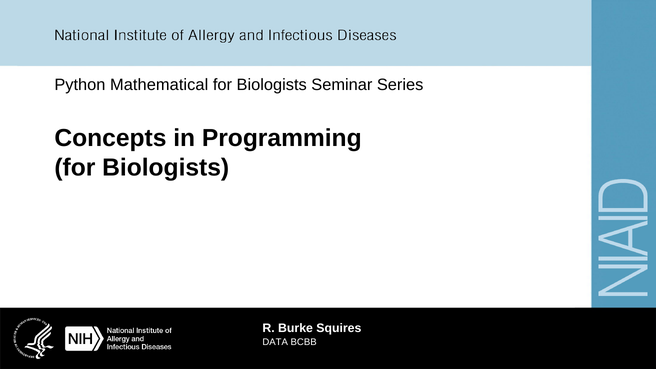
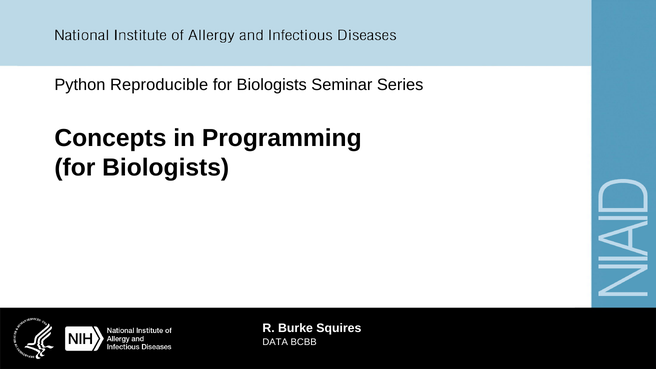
Mathematical: Mathematical -> Reproducible (159, 85)
